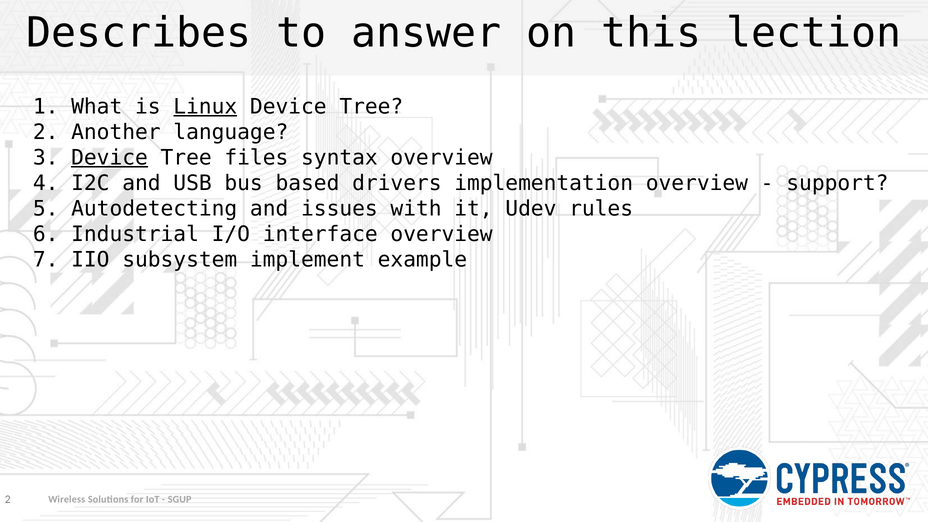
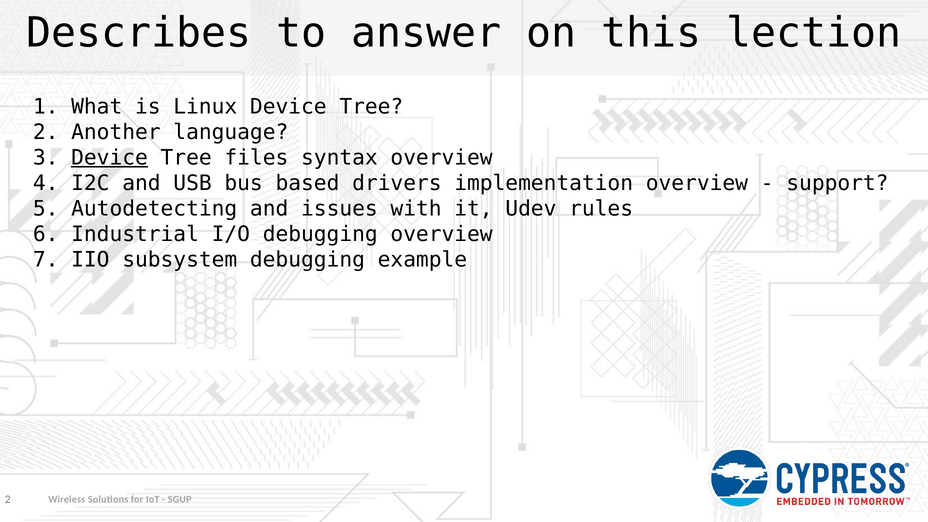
Linux underline: present -> none (205, 107)
I/O interface: interface -> debugging (320, 234)
subsystem implement: implement -> debugging (307, 260)
